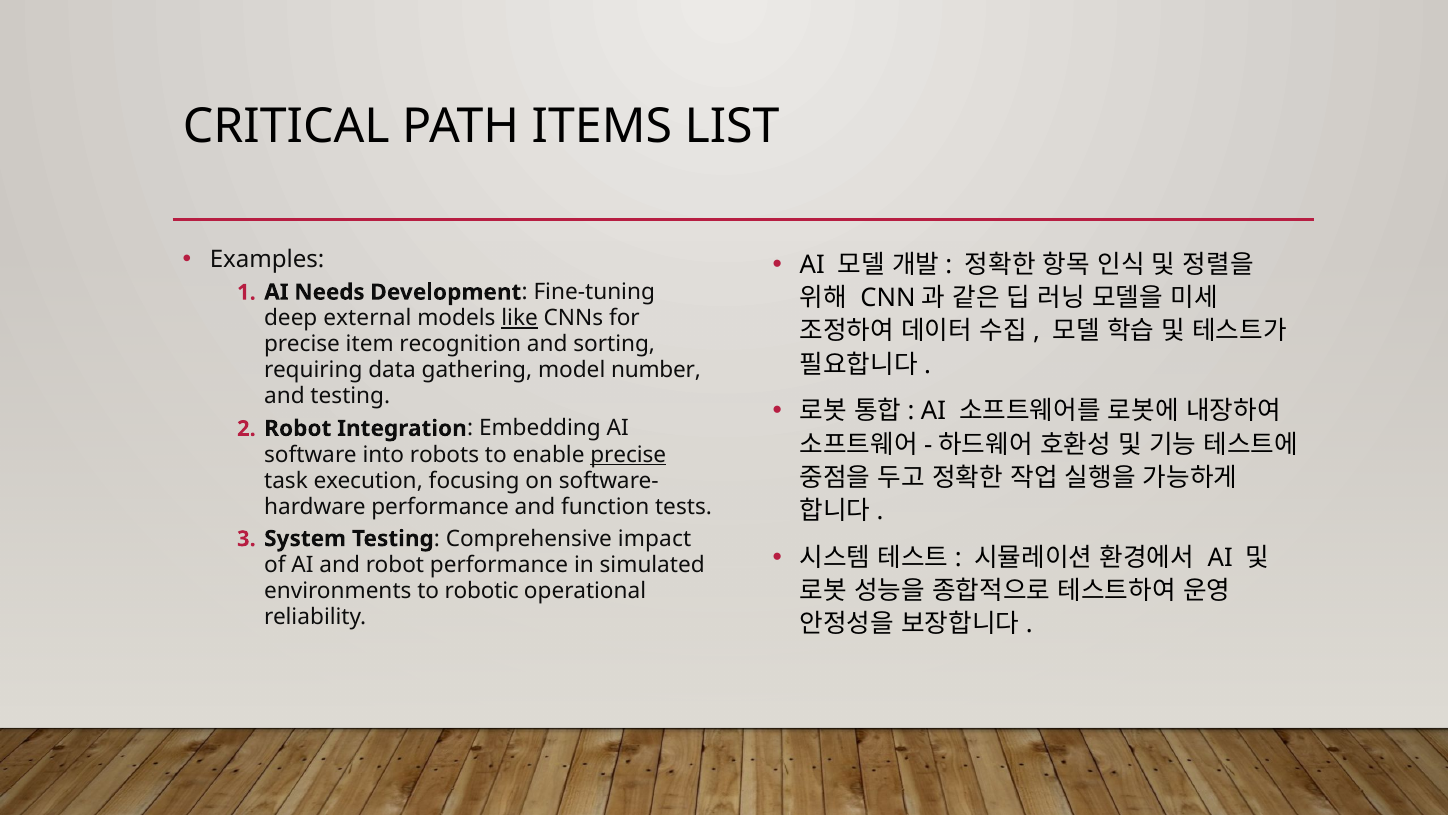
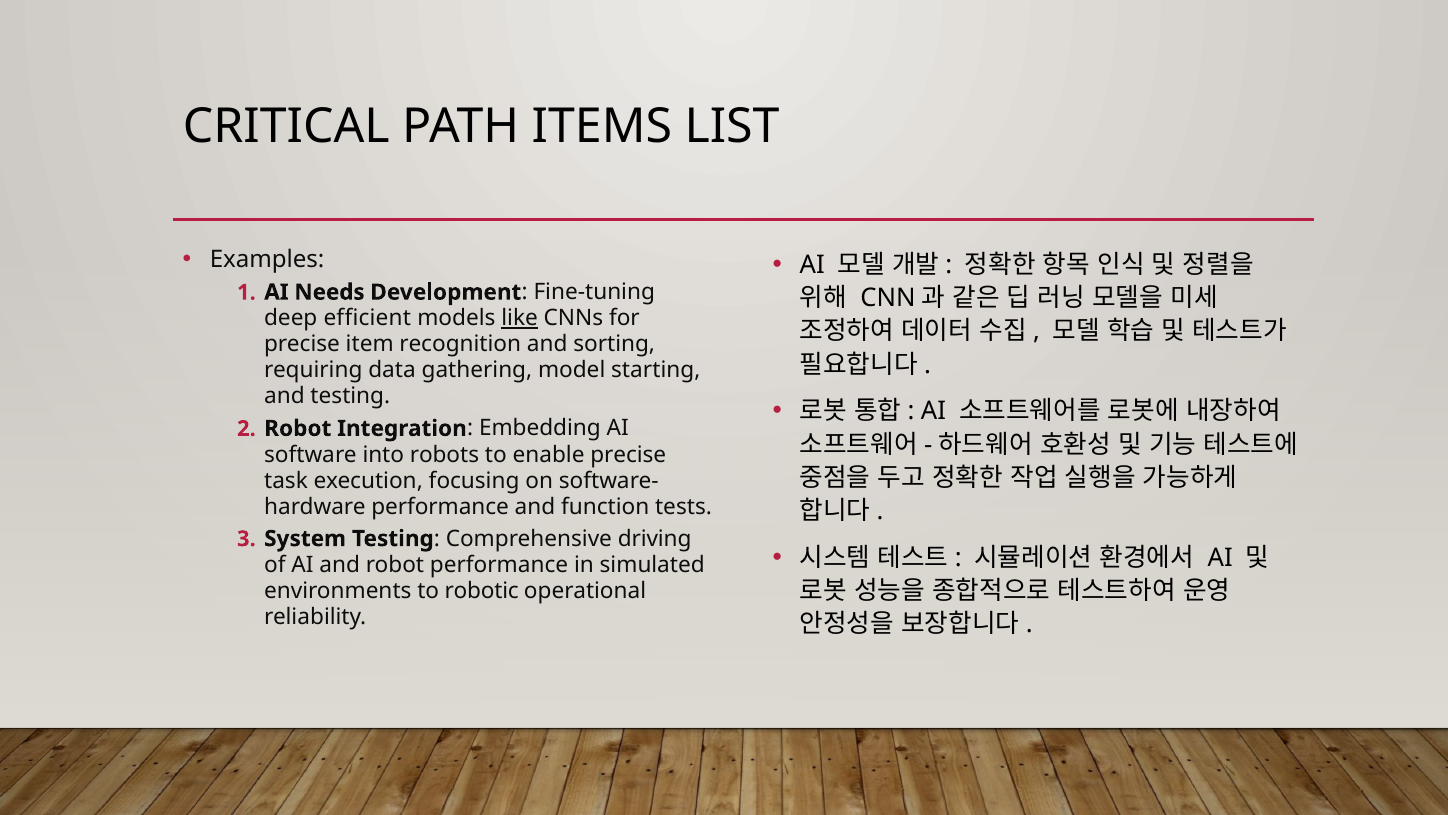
external: external -> efficient (367, 318)
number: number -> starting (656, 370)
precise underline: present -> none (628, 454)
impact: impact -> driving (655, 538)
